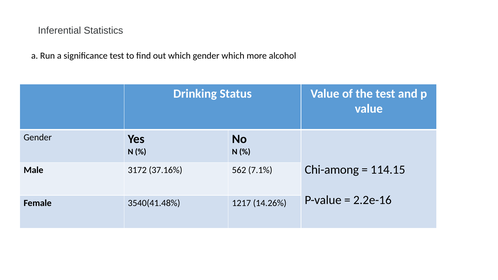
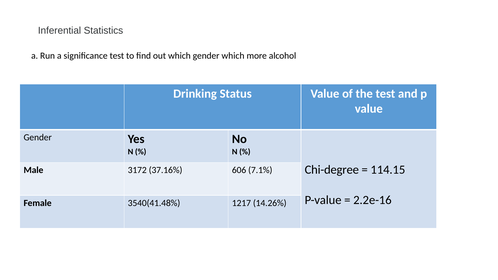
Chi-among: Chi-among -> Chi-degree (332, 170)
562: 562 -> 606 (239, 170)
